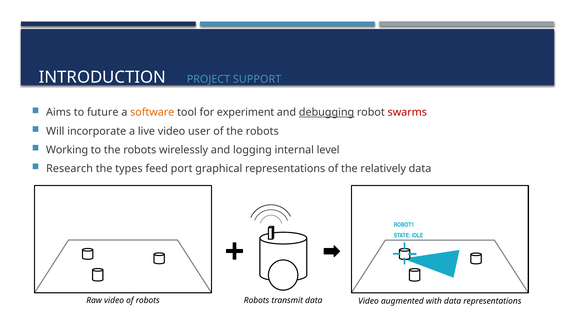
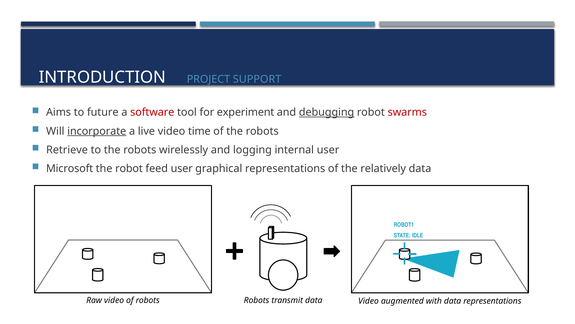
software colour: orange -> red (152, 112)
incorporate underline: none -> present (97, 131)
user: user -> time (199, 131)
Working: Working -> Retrieve (67, 150)
internal level: level -> user (328, 150)
Research: Research -> Microsoft (70, 168)
the types: types -> robot (129, 168)
feed port: port -> user (182, 168)
